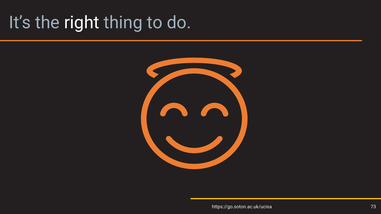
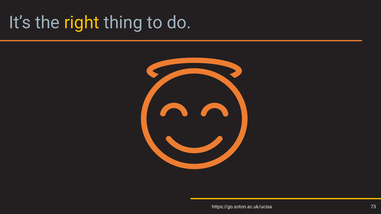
right colour: white -> yellow (82, 23)
